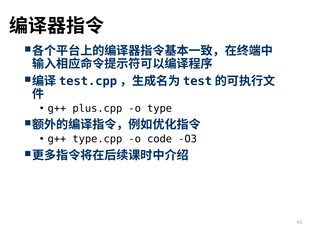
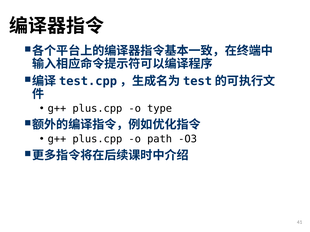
type.cpp: type.cpp -> plus.cpp (97, 139)
code: code -> path (160, 139)
